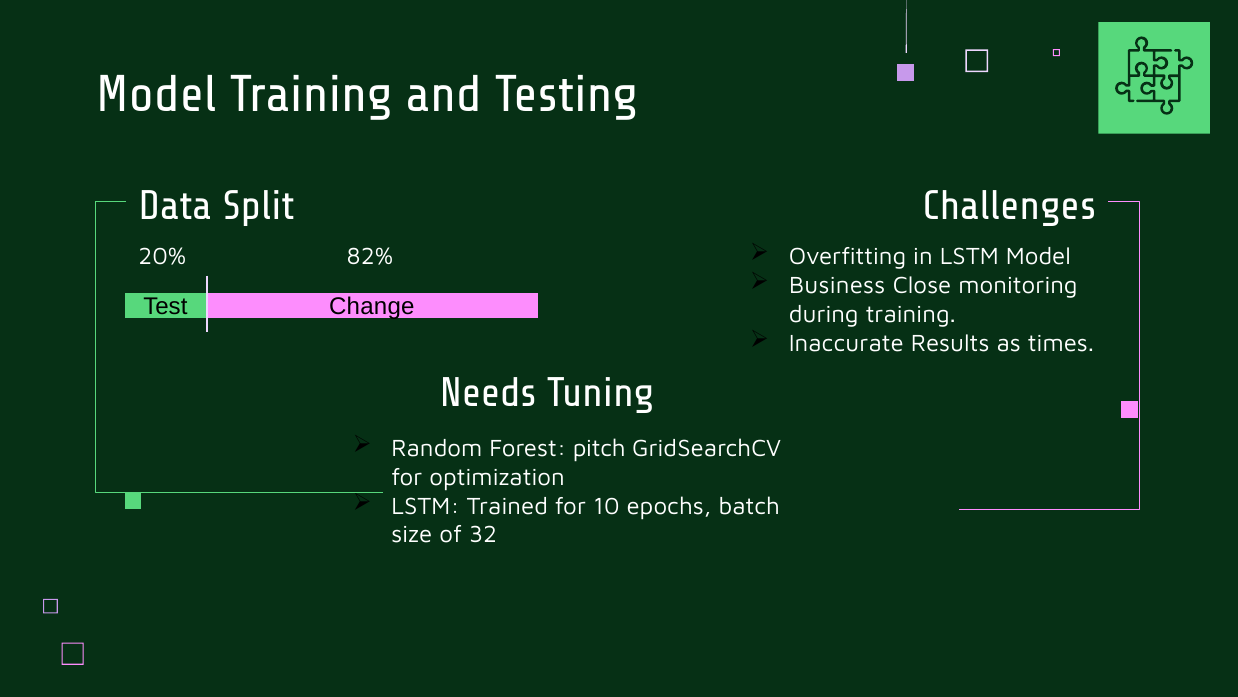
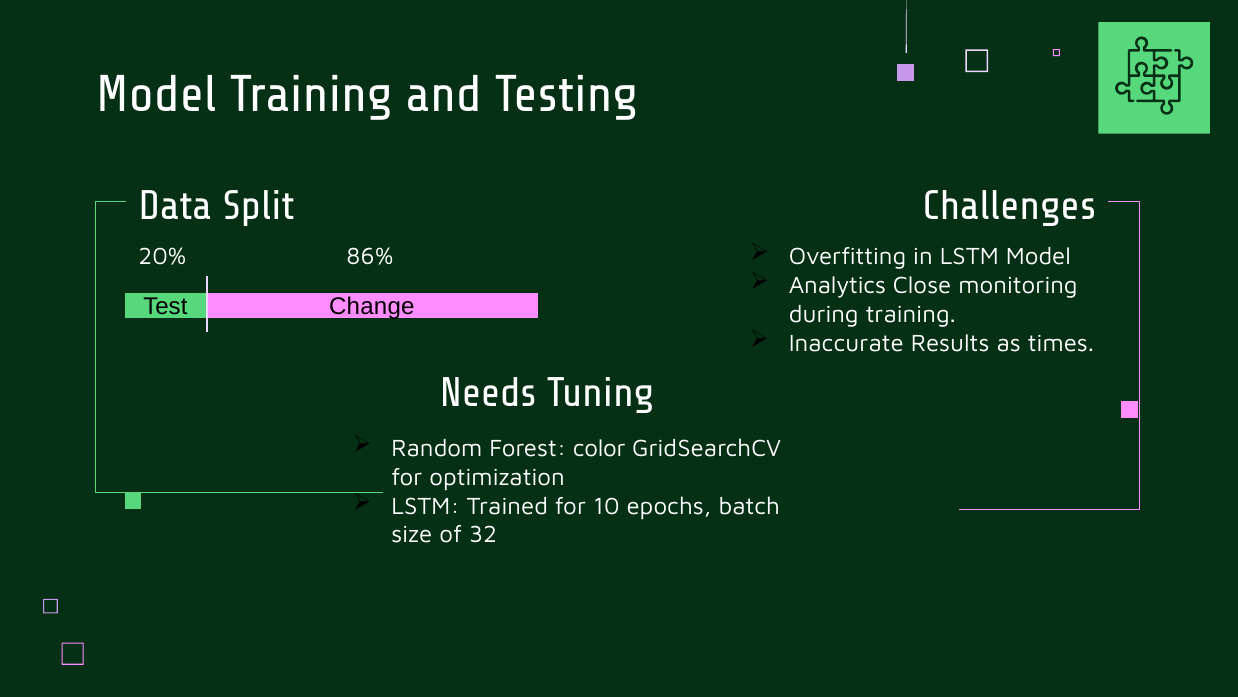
82%: 82% -> 86% (370, 257)
Business: Business -> Analytics (837, 285)
pitch: pitch -> color (599, 448)
